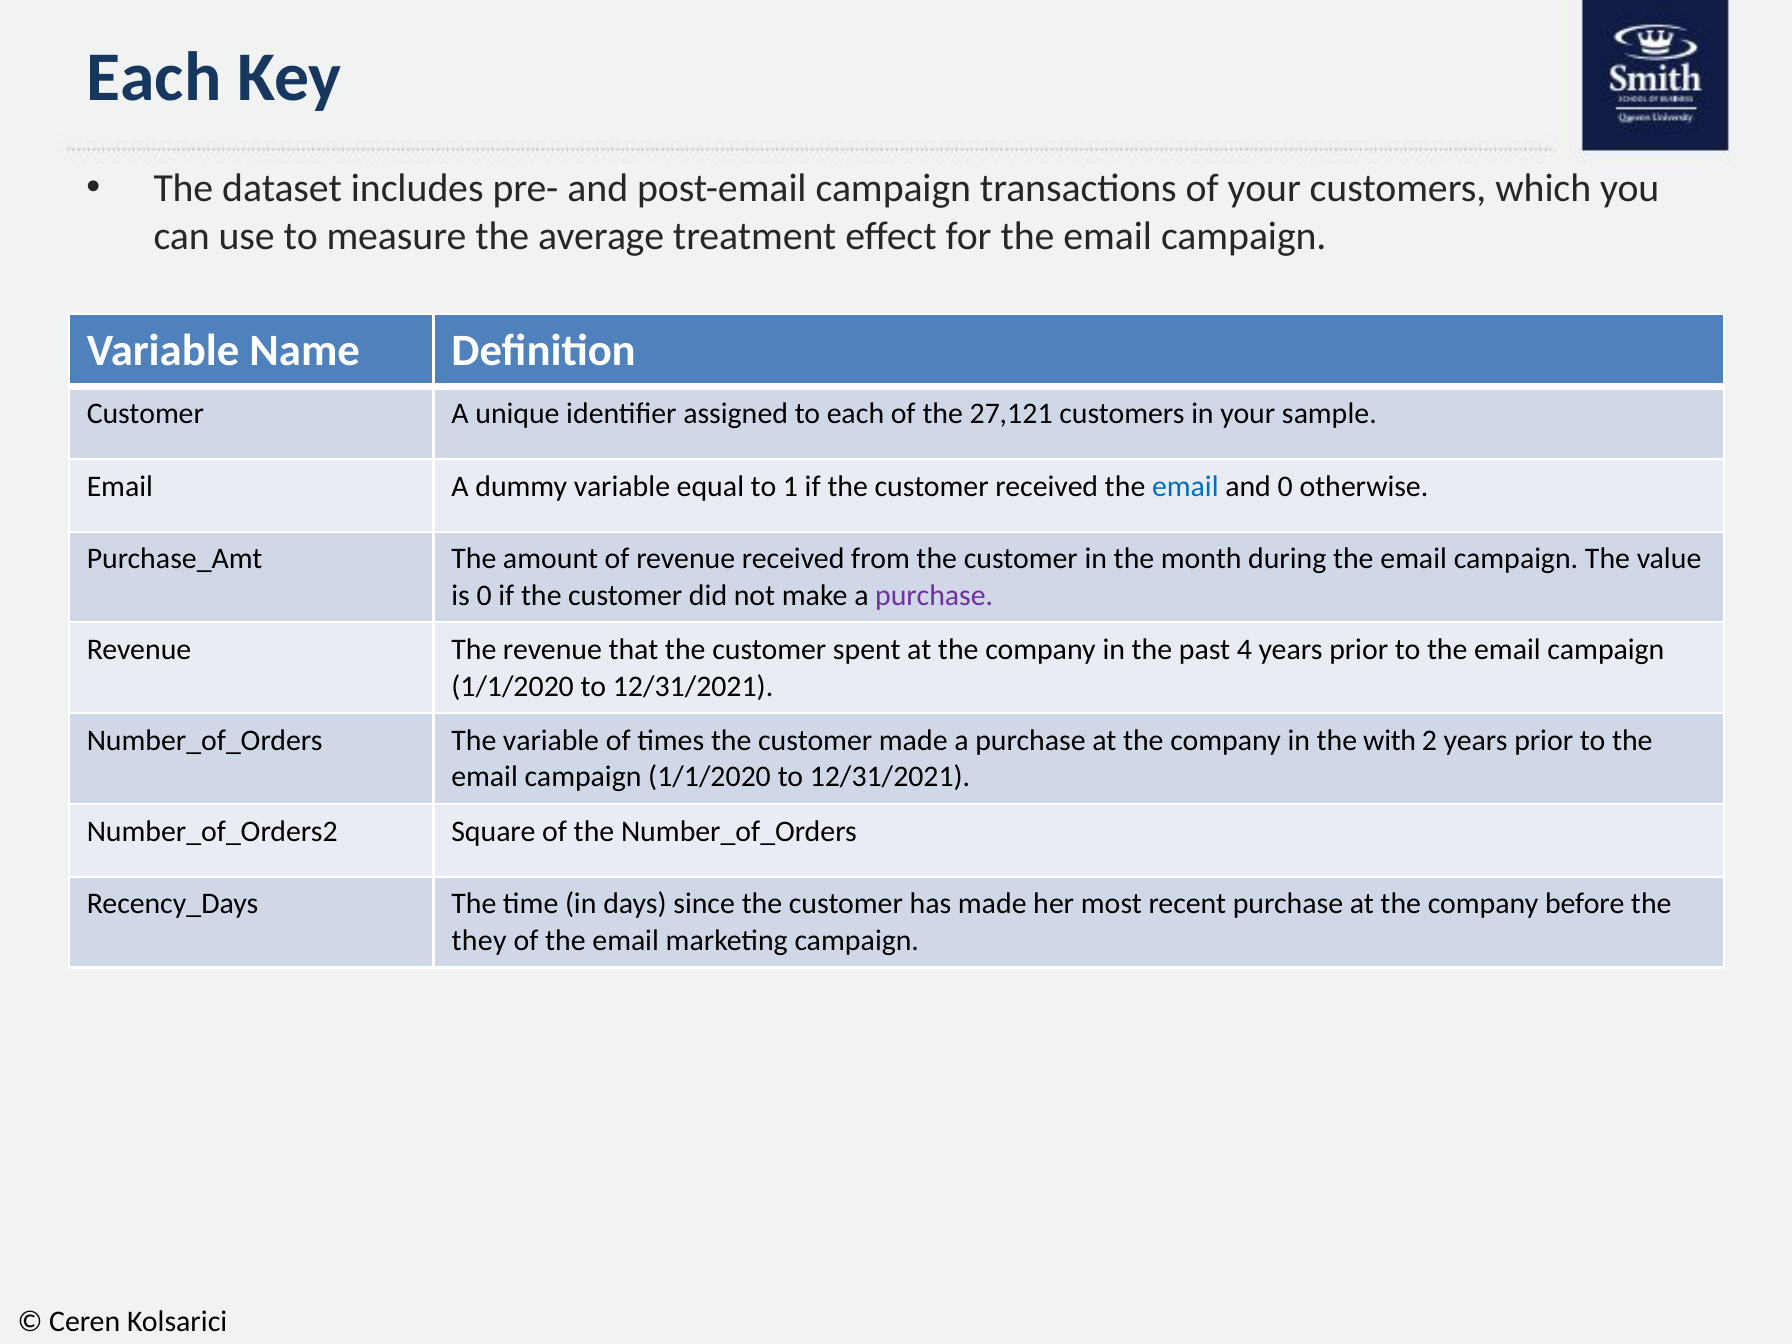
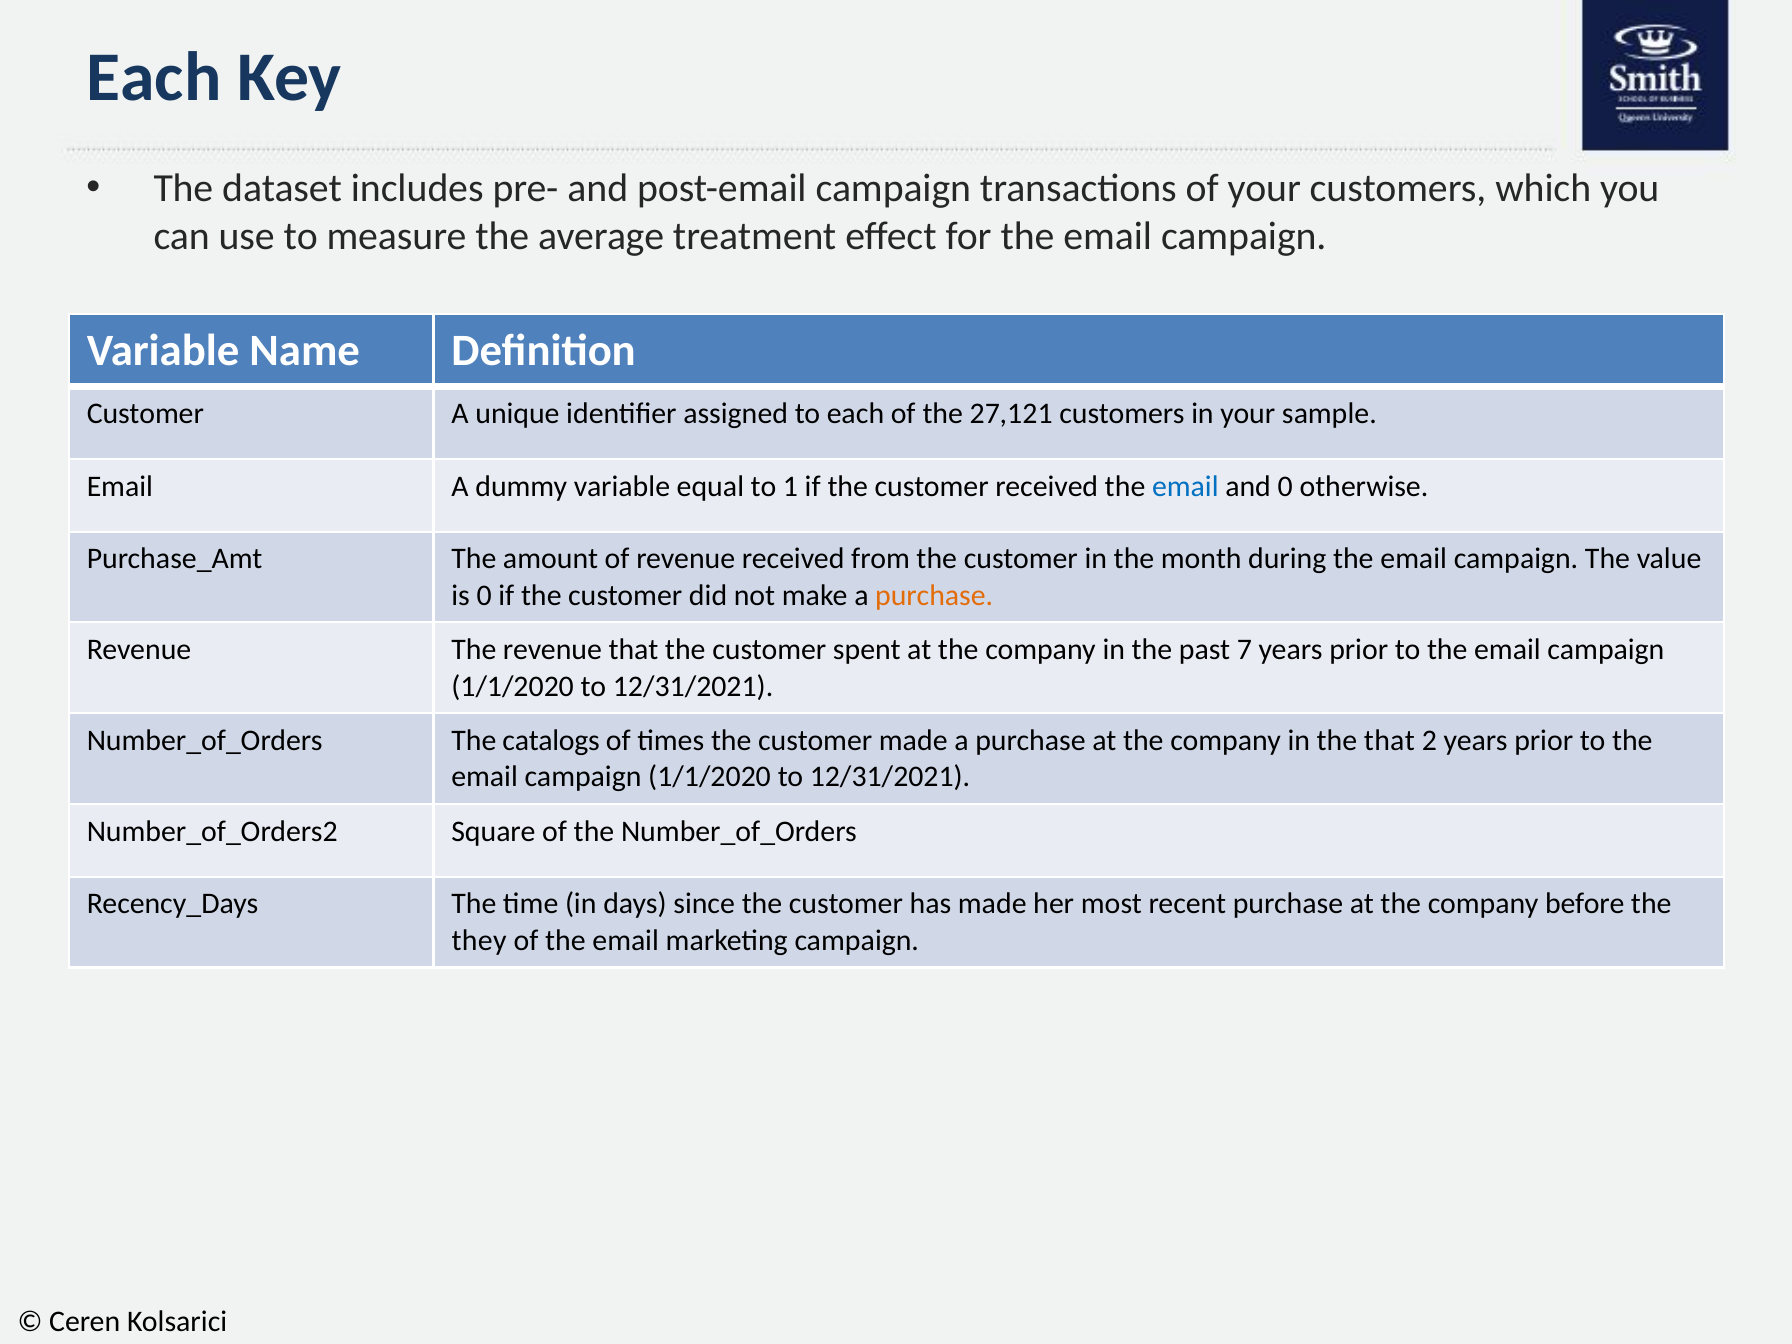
purchase colour: purple -> orange (934, 595)
4: 4 -> 7 (1244, 650)
The variable: variable -> catalogs (551, 741)
the with: with -> that (1389, 741)
